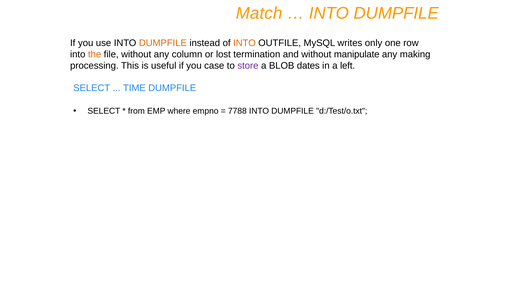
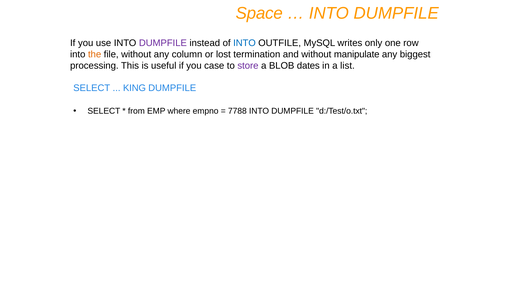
Match: Match -> Space (259, 13)
DUMPFILE colour: orange -> purple (163, 43)
INTO colour: orange -> blue (244, 43)
making: making -> biggest (415, 54)
left: left -> list (347, 66)
TIME: TIME -> KING (134, 88)
